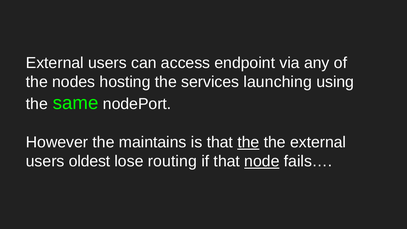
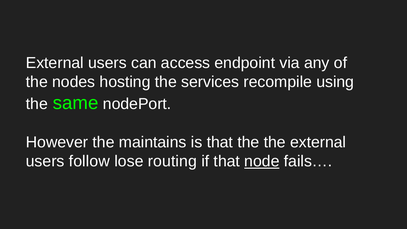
launching: launching -> recompile (278, 82)
the underline: present -> none (248, 142)
oldest: oldest -> follow (89, 161)
